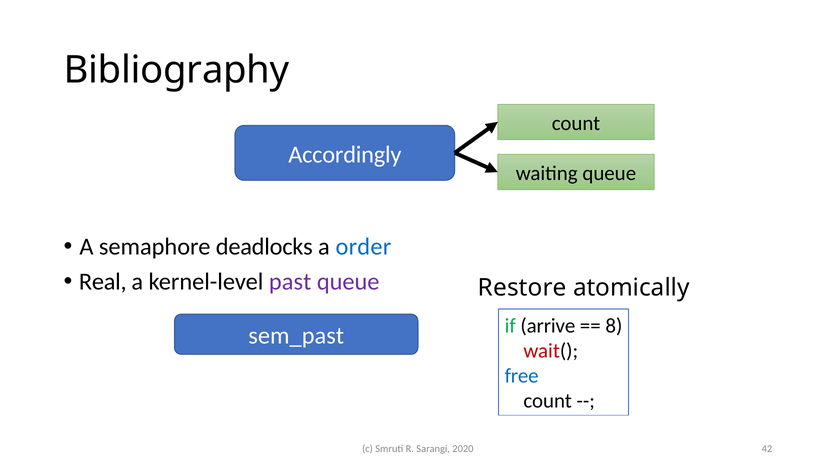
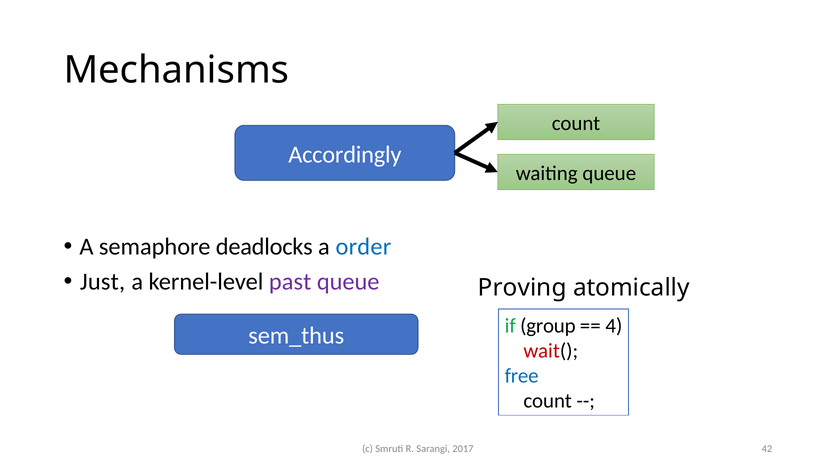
Bibliography: Bibliography -> Mechanisms (176, 70)
Real: Real -> Just (103, 282)
Restore: Restore -> Proving (522, 288)
sem_past: sem_past -> sem_thus (296, 336)
arrive: arrive -> group (548, 326)
8: 8 -> 4 (614, 326)
2020: 2020 -> 2017 (463, 449)
